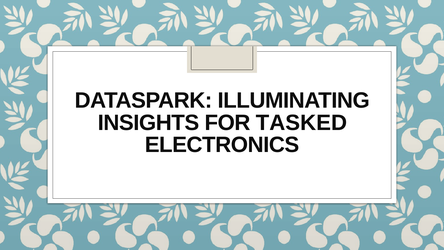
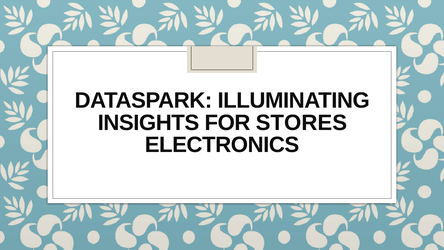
TASKED: TASKED -> STORES (301, 123)
